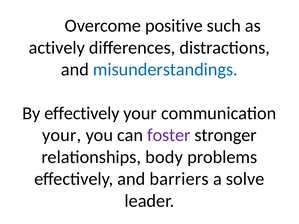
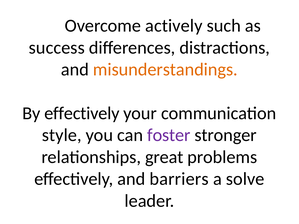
positive: positive -> actively (174, 26)
actively: actively -> success (57, 48)
misunderstandings colour: blue -> orange (165, 70)
your: your -> style (62, 135)
body: body -> great (164, 157)
